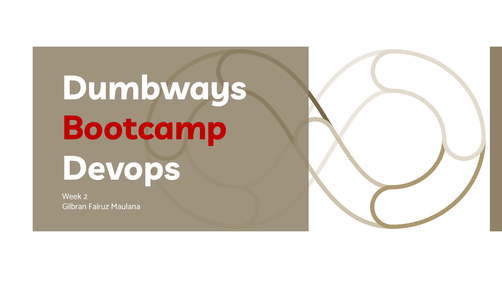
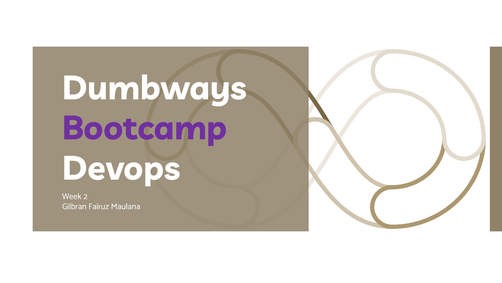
Bootcamp colour: red -> purple (145, 128)
